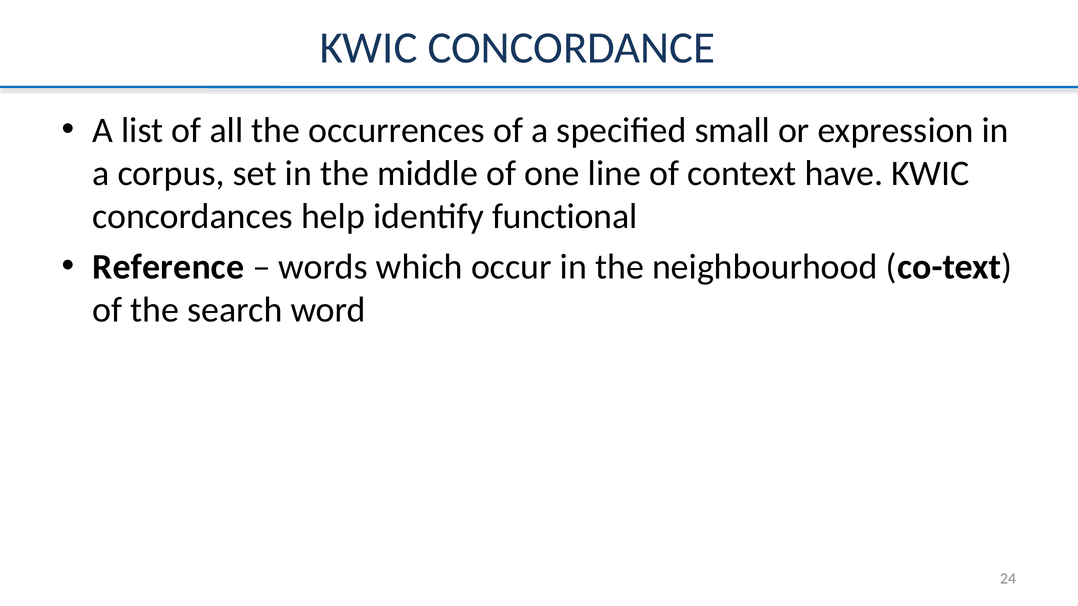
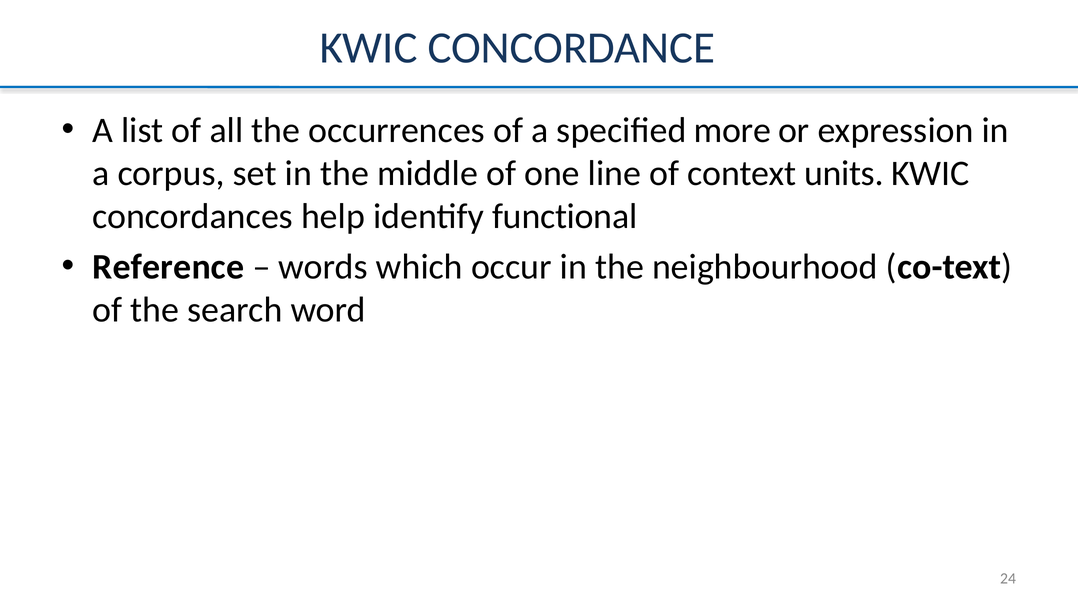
small: small -> more (732, 130)
have: have -> units (844, 173)
